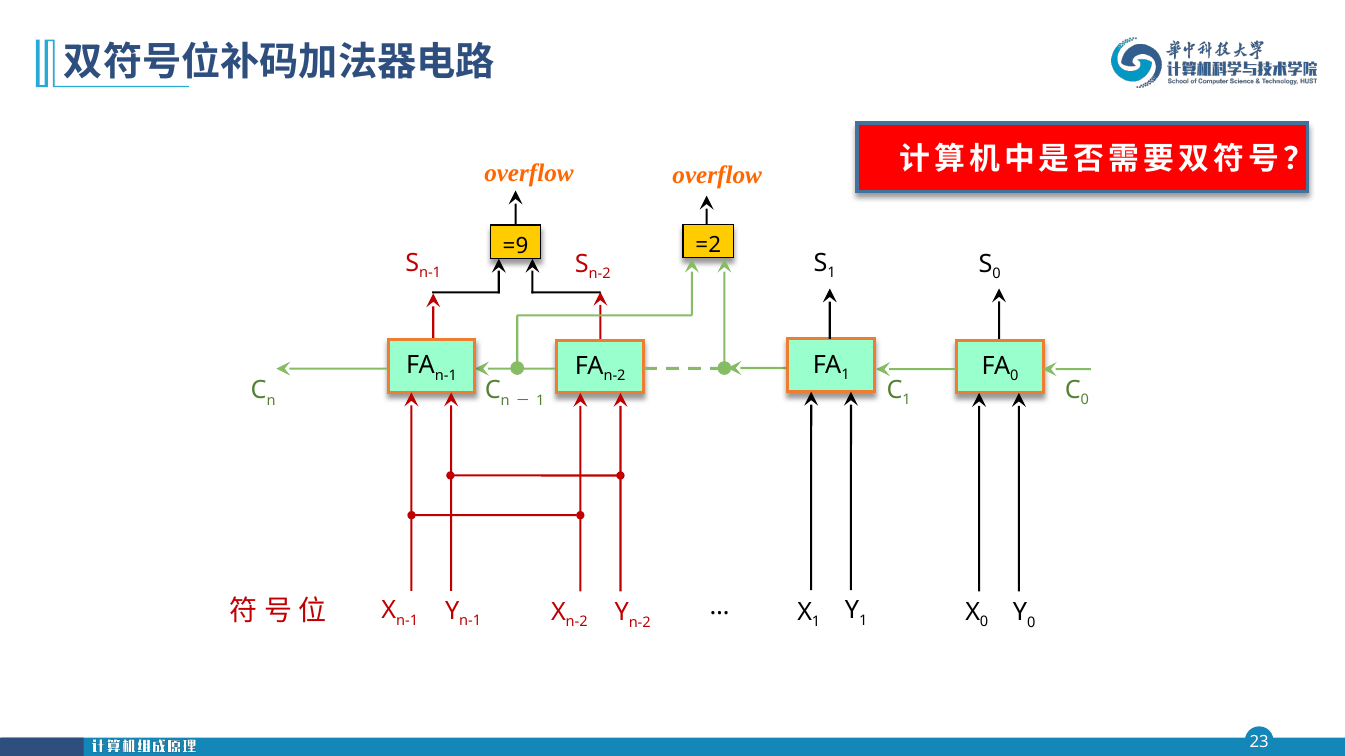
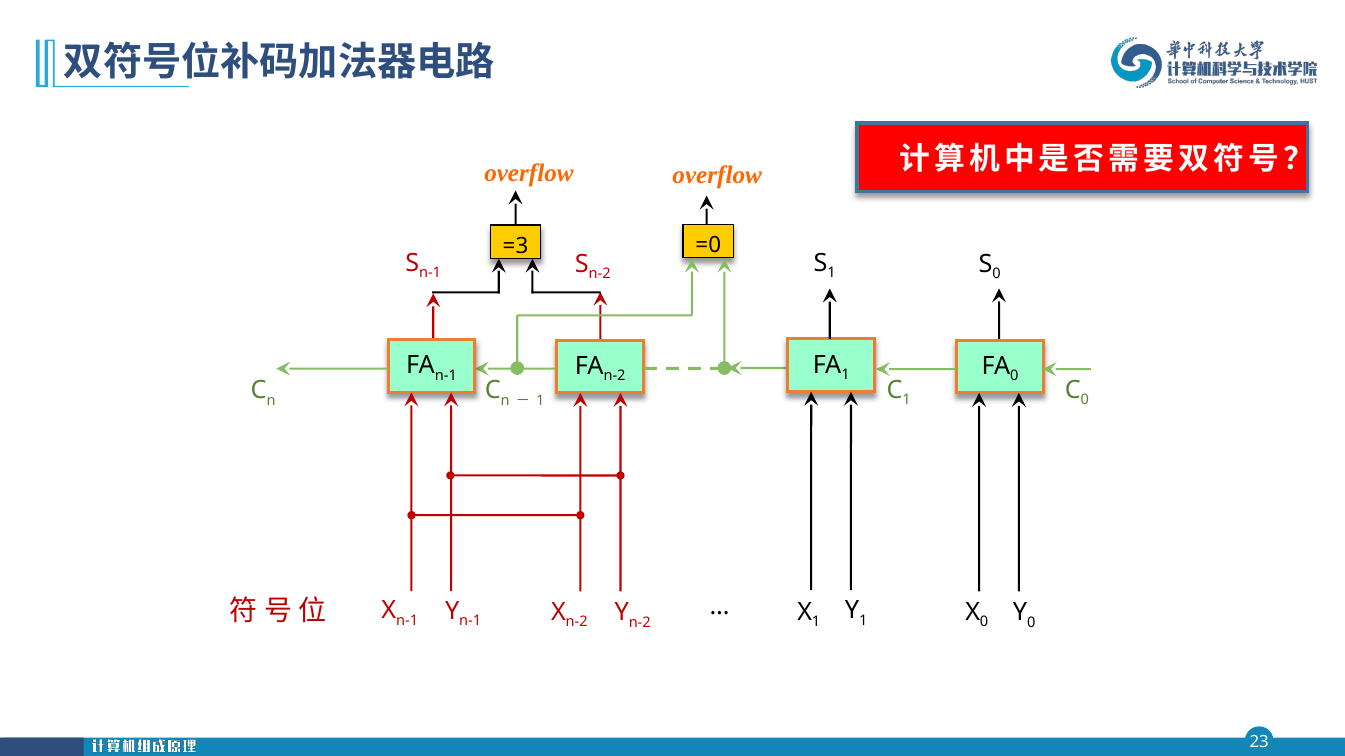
=2: =2 -> =0 (708, 245)
=9: =9 -> =3 (516, 246)
